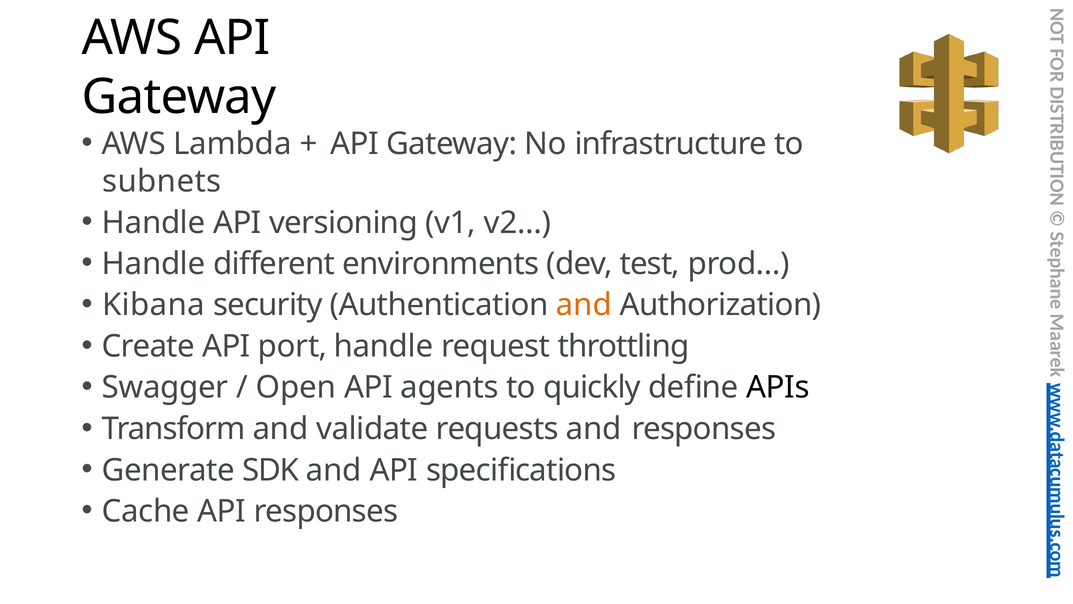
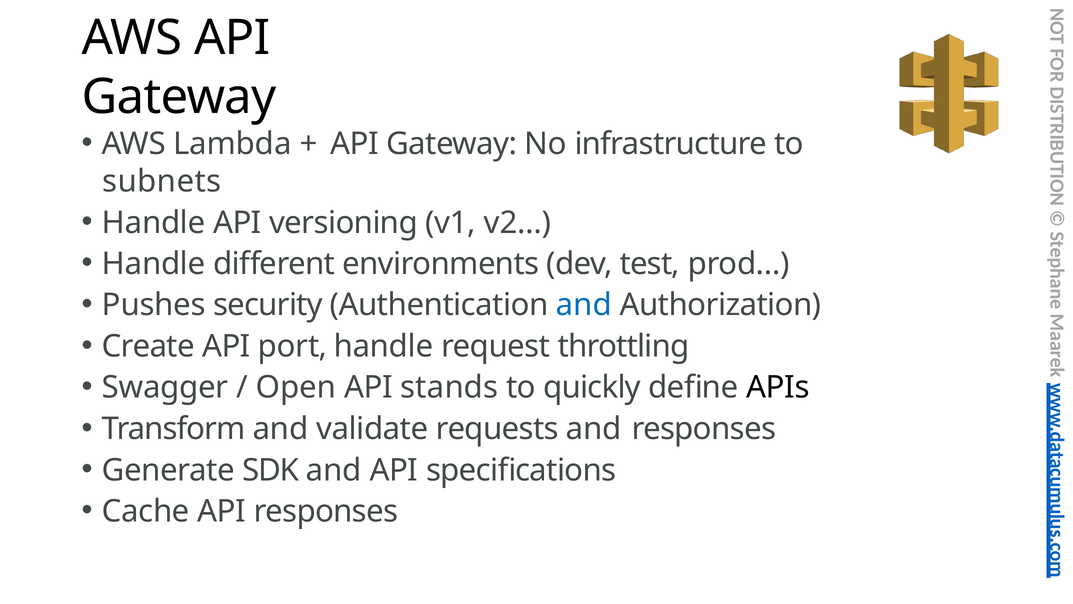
Kibana: Kibana -> Pushes (154, 305)
and colour: orange -> blue (584, 305)
agents: agents -> stands (449, 387)
